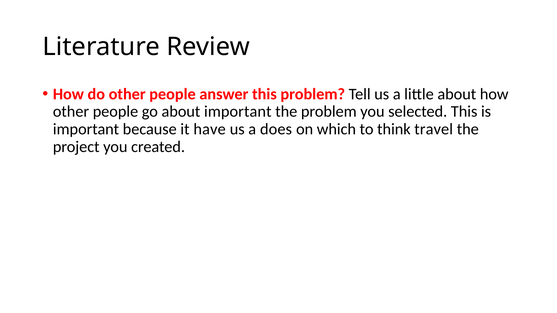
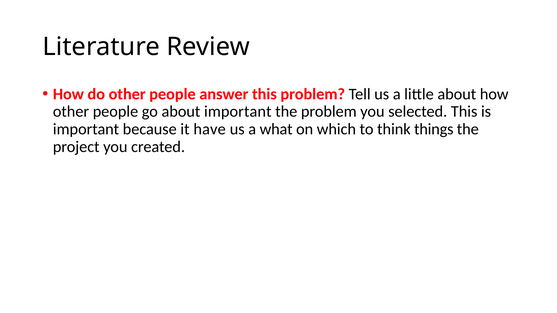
does: does -> what (276, 129)
travel: travel -> things (434, 129)
